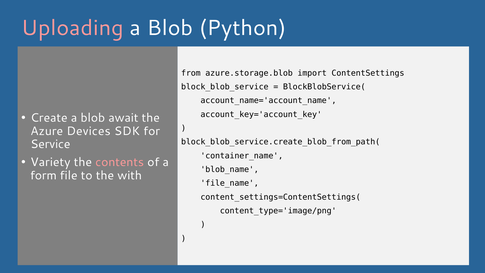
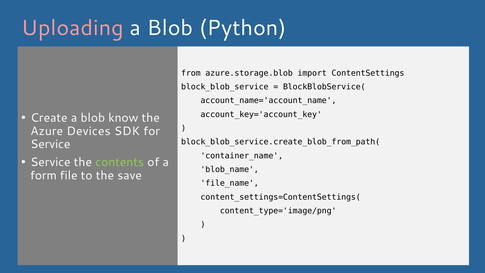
await: await -> know (123, 118)
Variety: Variety -> Service (50, 162)
contents colour: pink -> light green (120, 162)
with: with -> save (130, 175)
